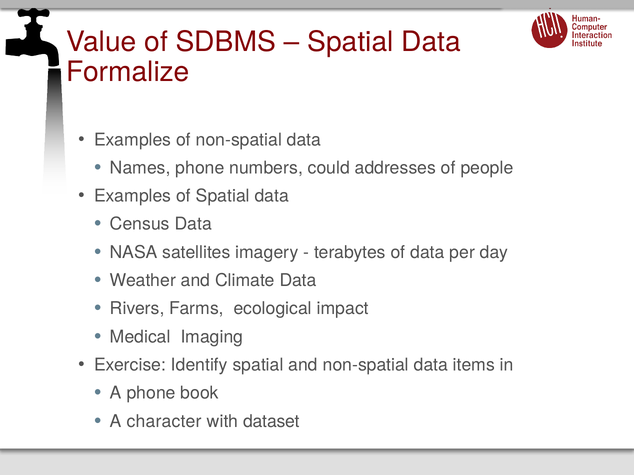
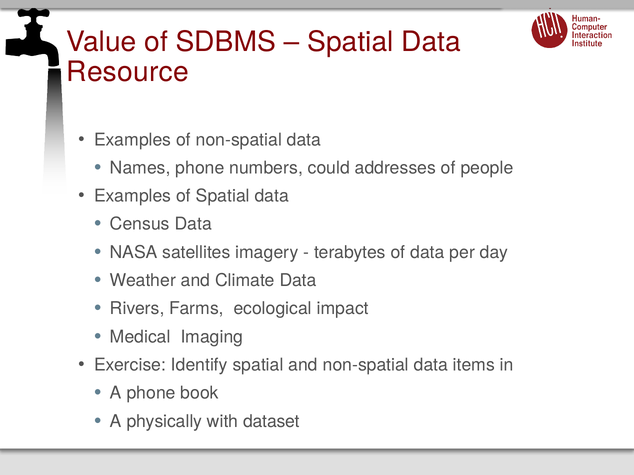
Formalize: Formalize -> Resource (128, 72)
character: character -> physically (164, 422)
